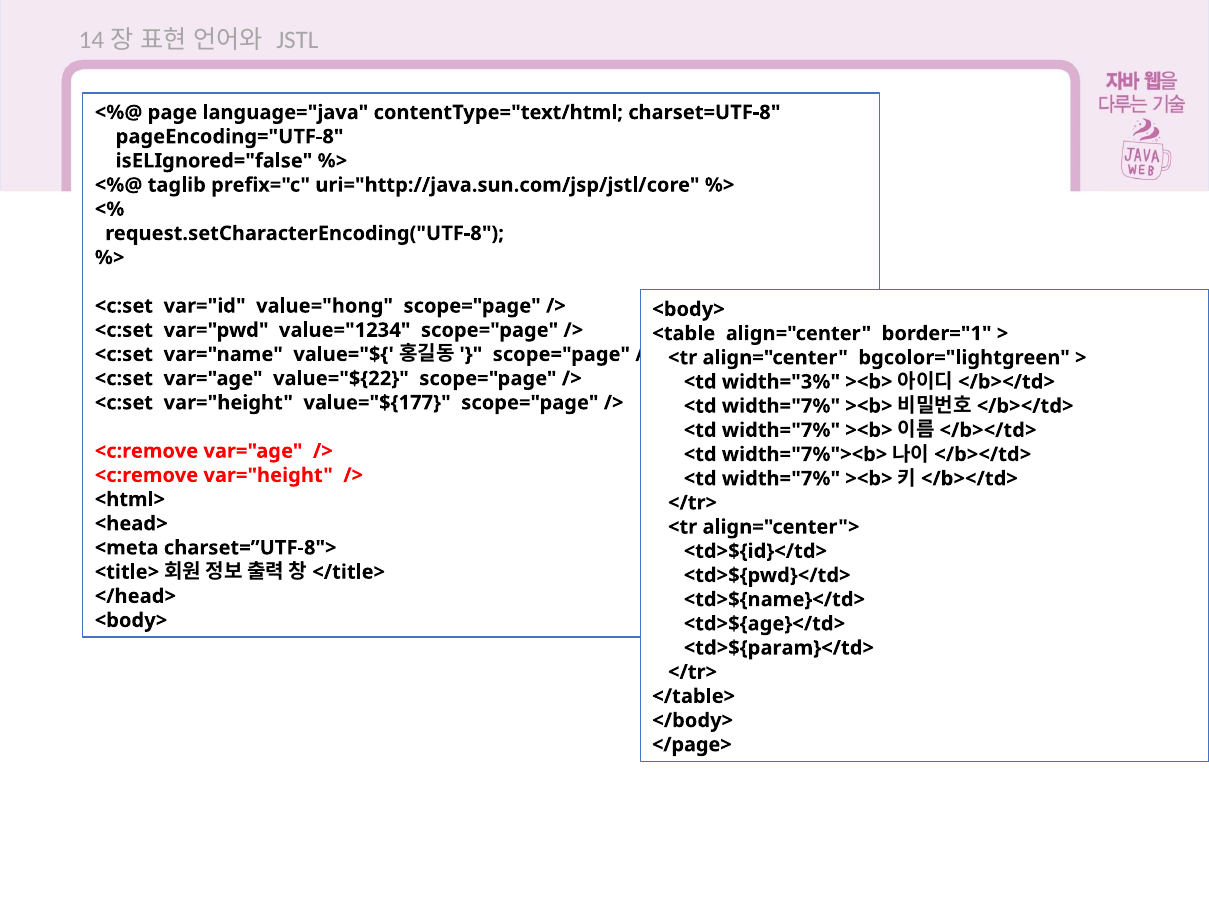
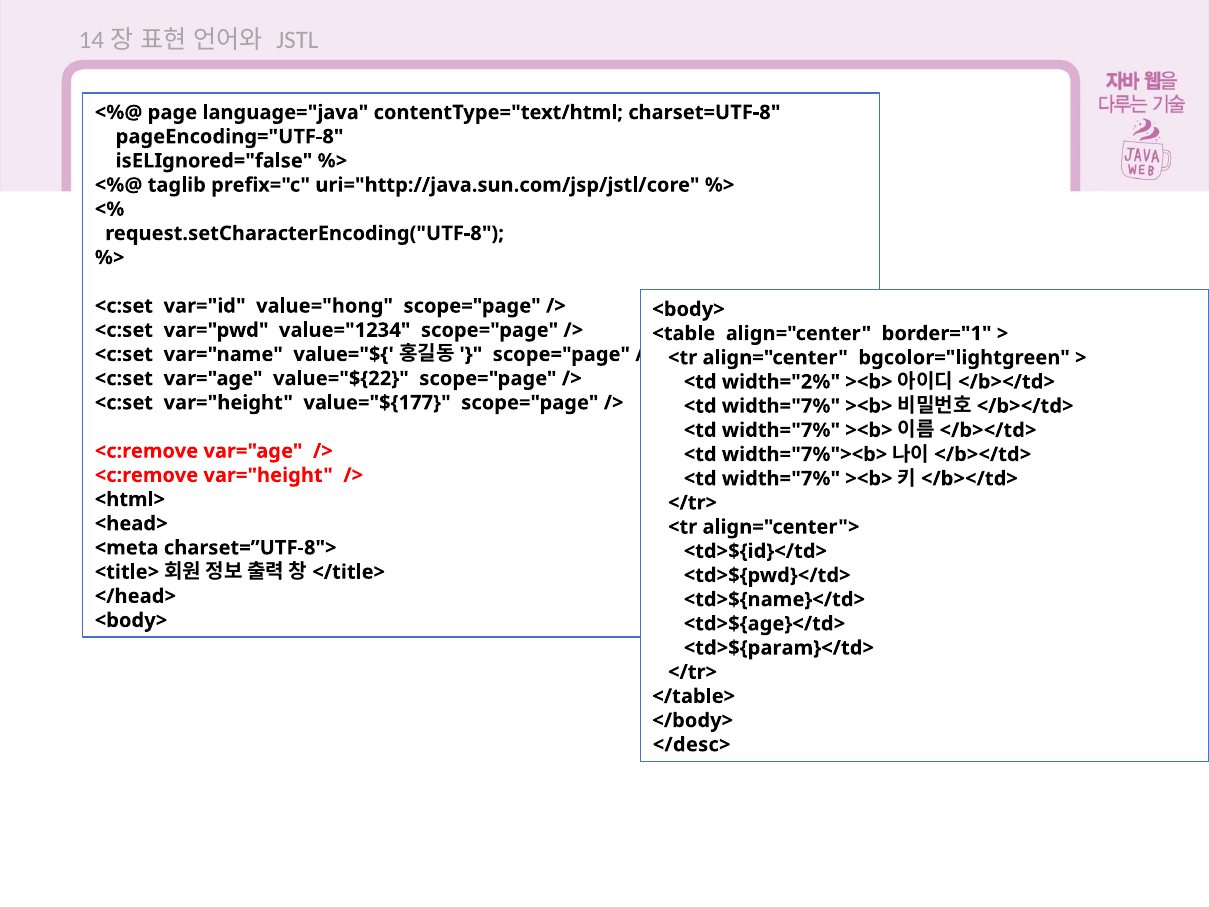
width="3%: width="3% -> width="2% (781, 382)
</page>: </page> -> </desc> (692, 744)
